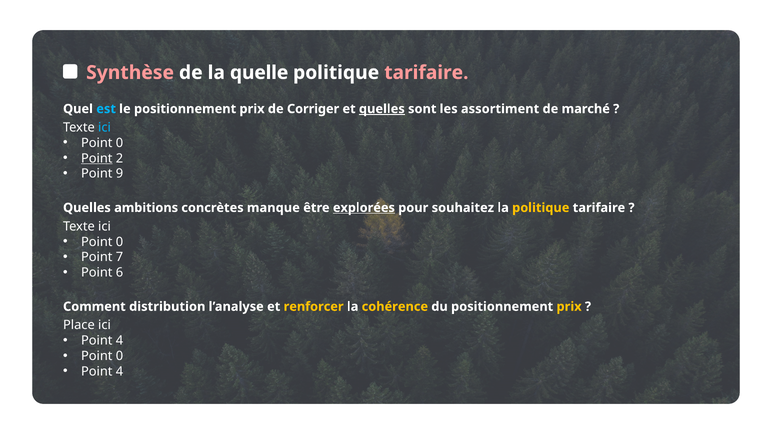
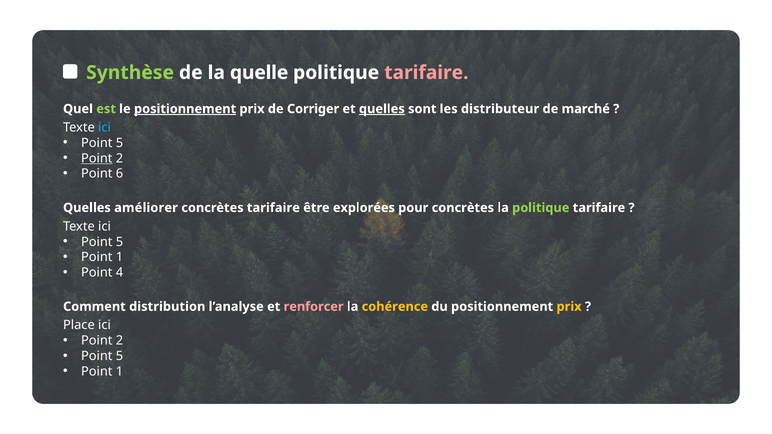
Synthèse colour: pink -> light green (130, 73)
est colour: light blue -> light green (106, 109)
positionnement underline: none -> present (185, 109)
assortiment: assortiment -> distributeur (500, 109)
0: 0 -> 5 (119, 143)
9: 9 -> 6 (119, 174)
ambitions: ambitions -> améliorer (146, 208)
concrètes manque: manque -> tarifaire (273, 208)
explorées underline: present -> none (364, 208)
pour souhaitez: souhaitez -> concrètes (463, 208)
politique colour: yellow -> light green (541, 208)
0: 0 -> 5 (119, 242)
7: 7 -> 1 (119, 257)
6: 6 -> 4 (119, 273)
renforcer colour: yellow -> pink (314, 307)
4: 4 -> 2 (119, 341)
0: 0 -> 5 (119, 356)
4: 4 -> 1 (119, 372)
